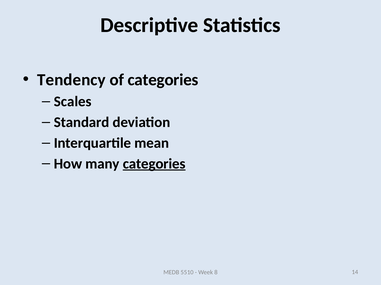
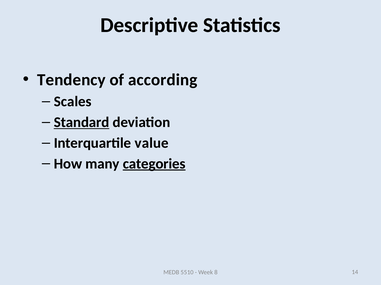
of categories: categories -> according (163, 80)
Standard underline: none -> present (82, 123)
mean: mean -> value (152, 143)
